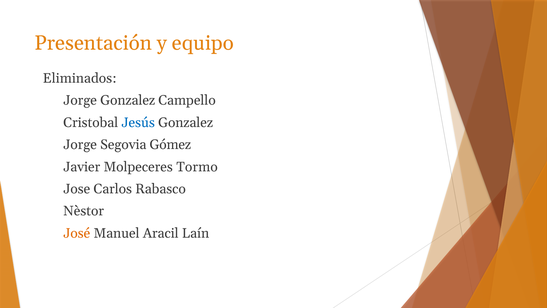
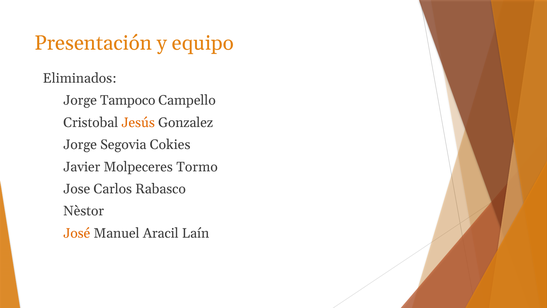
Jorge Gonzalez: Gonzalez -> Tampoco (128, 100)
Jesús colour: blue -> orange (138, 122)
Gómez: Gómez -> Cokies (170, 145)
